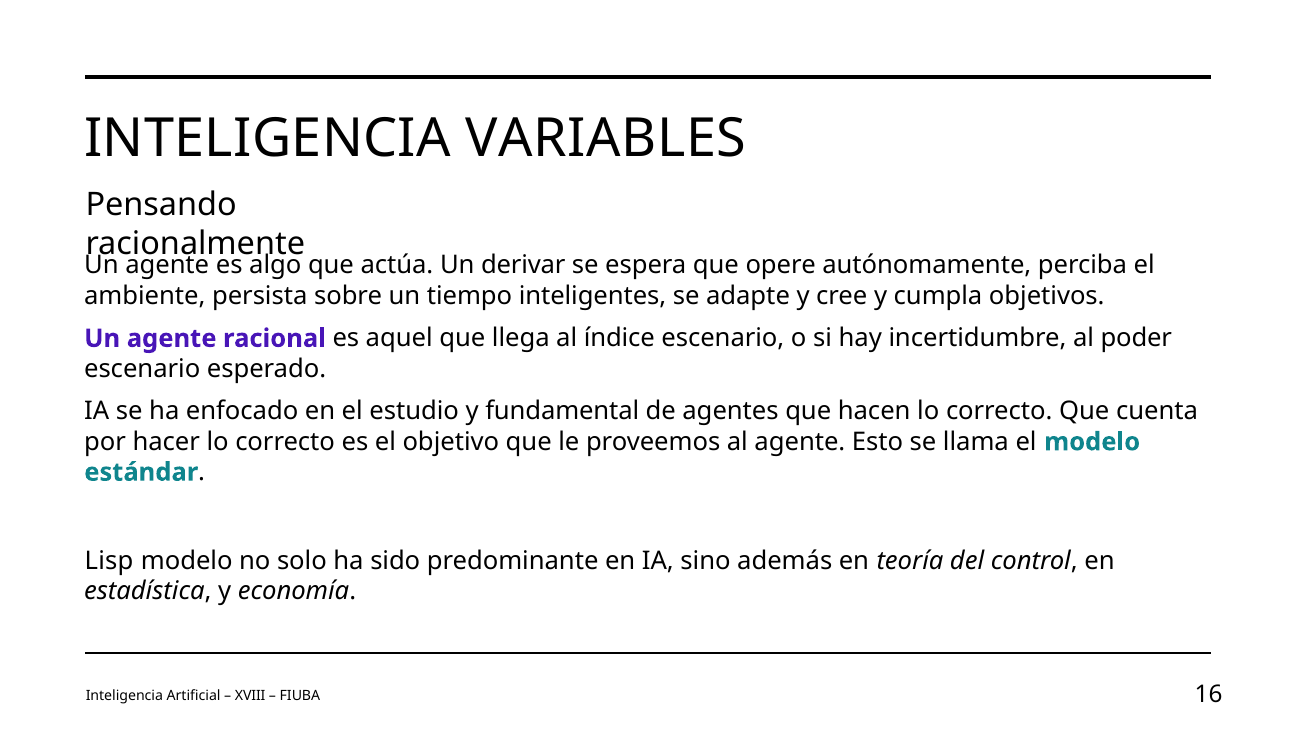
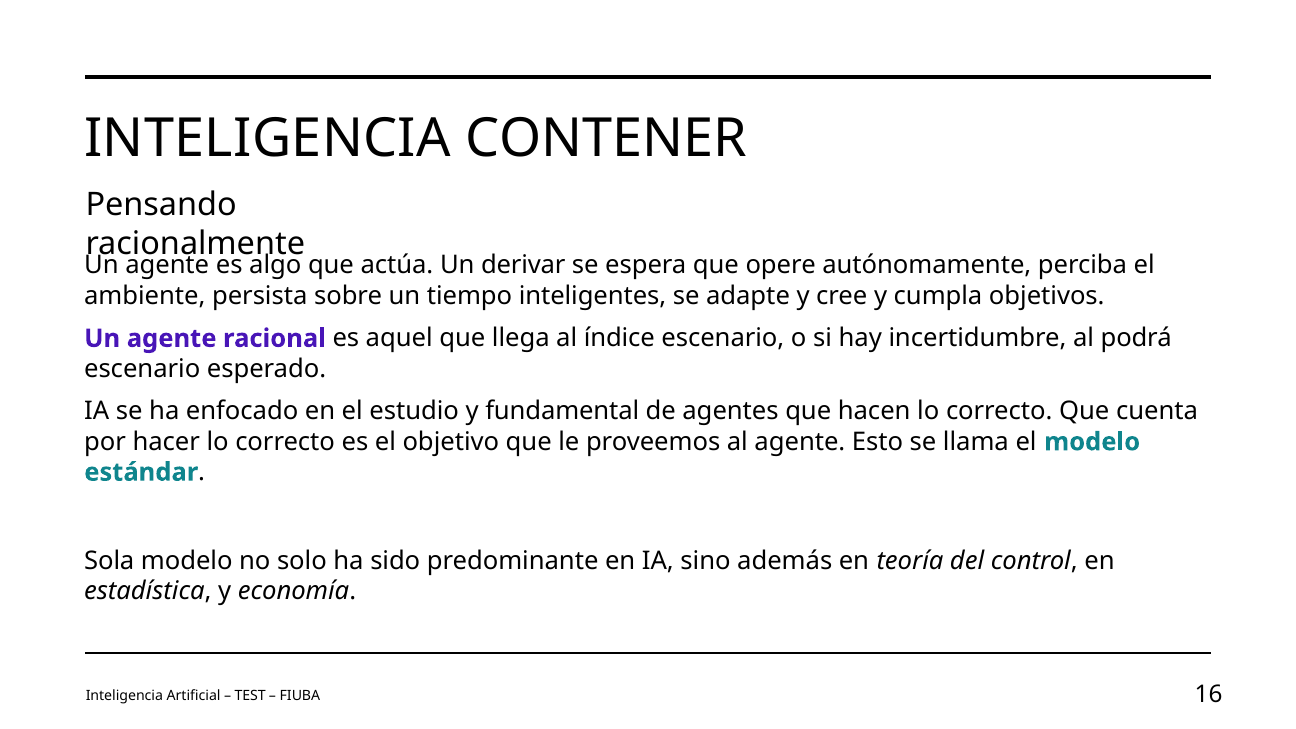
VARIABLES: VARIABLES -> CONTENER (606, 139)
poder: poder -> podrá (1136, 338)
Lisp: Lisp -> Sola (109, 561)
XVIII: XVIII -> TEST (250, 696)
